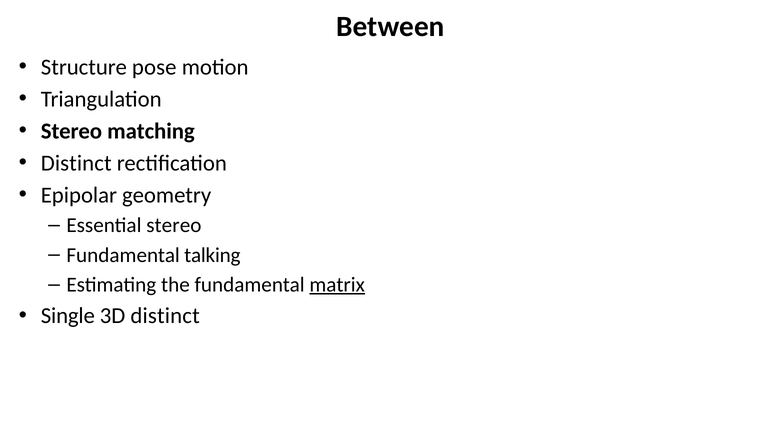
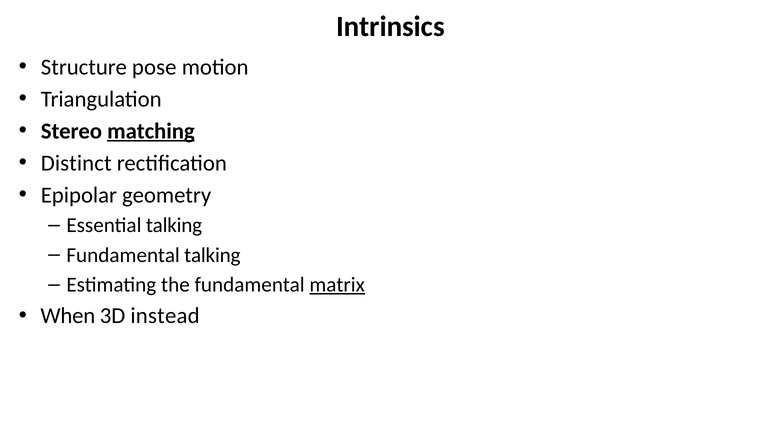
Between: Between -> Intrinsics (390, 26)
matching underline: none -> present (151, 131)
Essential stereo: stereo -> talking (174, 225)
Single: Single -> When (68, 315)
3D distinct: distinct -> instead (165, 315)
